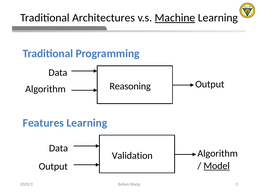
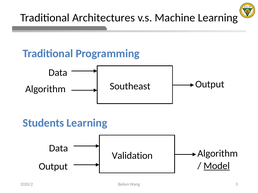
Machine underline: present -> none (175, 18)
Reasoning: Reasoning -> Southeast (130, 86)
Features: Features -> Students (43, 123)
